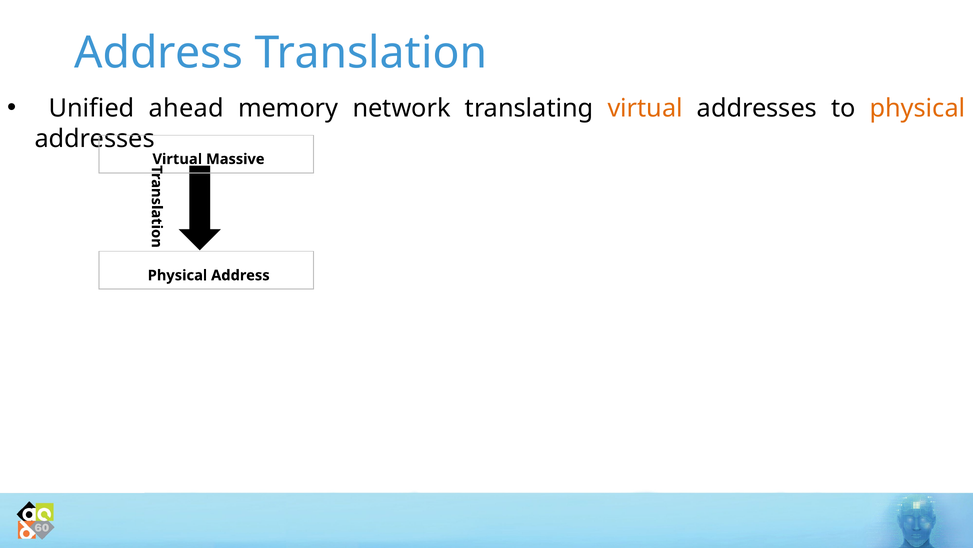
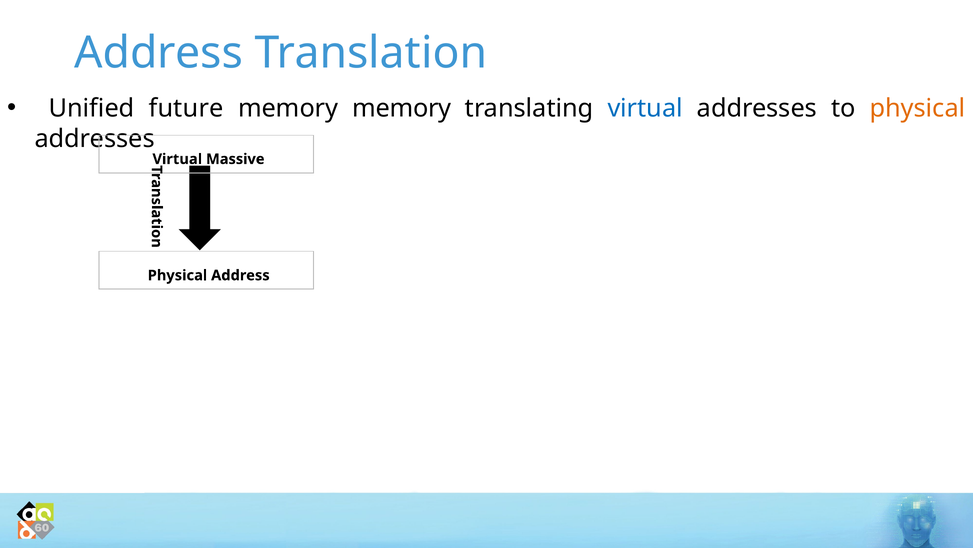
ahead: ahead -> future (186, 108)
memory network: network -> memory (402, 108)
virtual colour: orange -> blue (645, 108)
